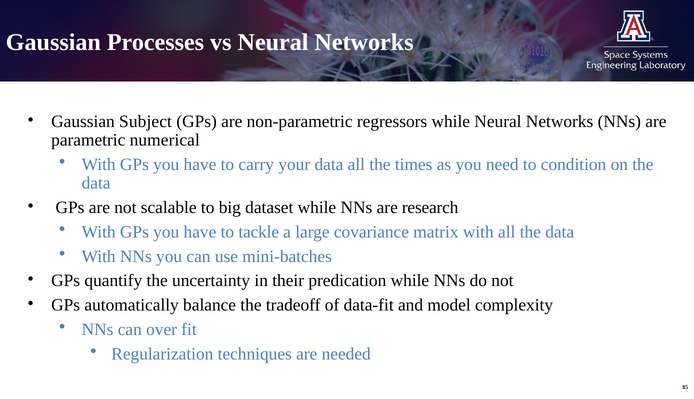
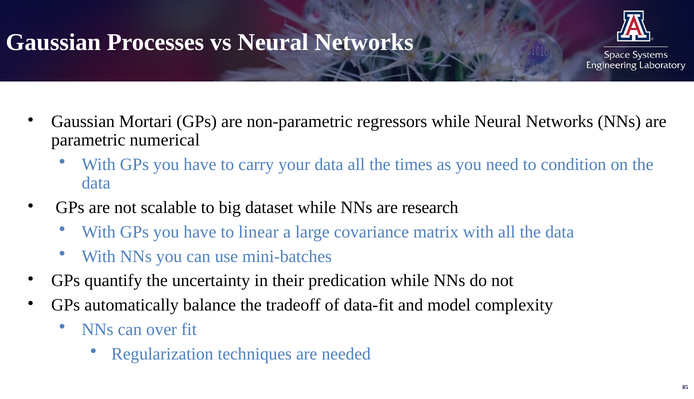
Subject: Subject -> Mortari (146, 121)
tackle: tackle -> linear (259, 232)
